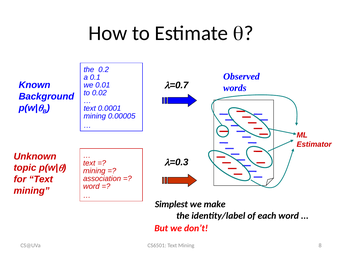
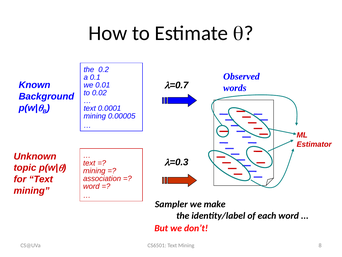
Simplest: Simplest -> Sampler (171, 204)
